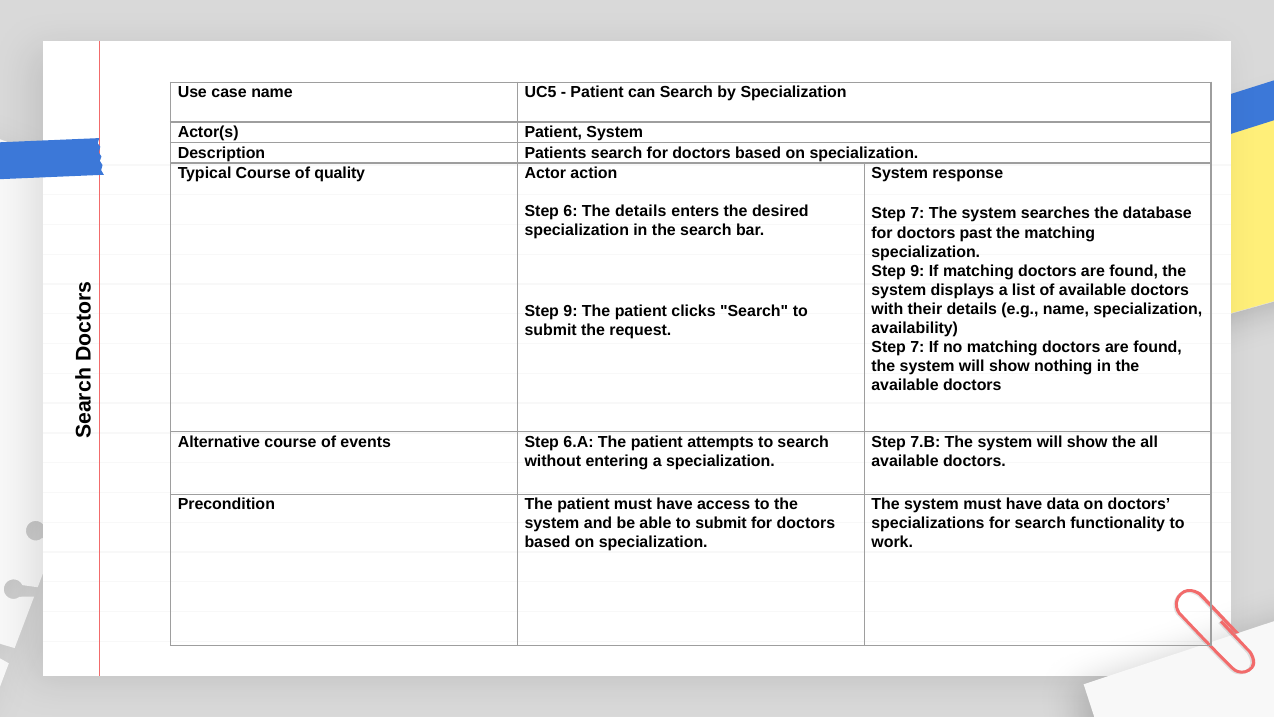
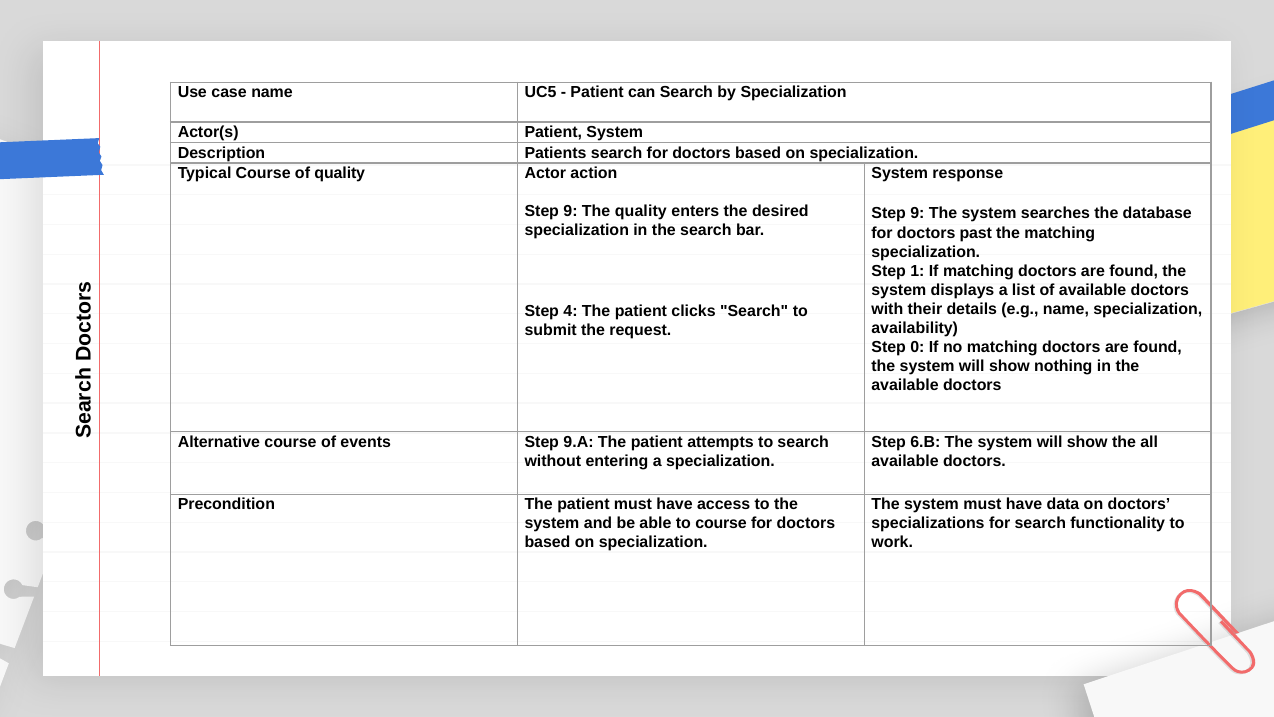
6: 6 -> 9 (571, 211)
The details: details -> quality (641, 211)
7: 7 -> 9 (917, 214)
9: 9 -> 1 (917, 271)
9: 9 -> 4 (571, 311)
7: 7 -> 0 (917, 347)
6.A: 6.A -> 9.A (579, 442)
7.B: 7.B -> 6.B (925, 442)
able to submit: submit -> course (721, 523)
